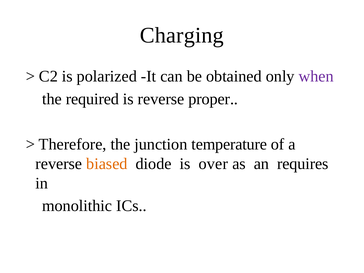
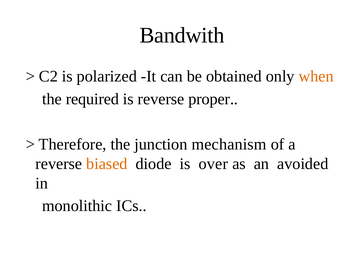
Charging: Charging -> Bandwith (182, 35)
when colour: purple -> orange (316, 76)
temperature: temperature -> mechanism (229, 144)
requires: requires -> avoided (303, 164)
